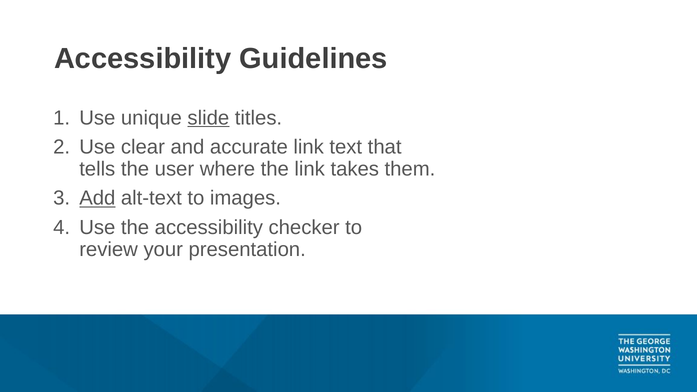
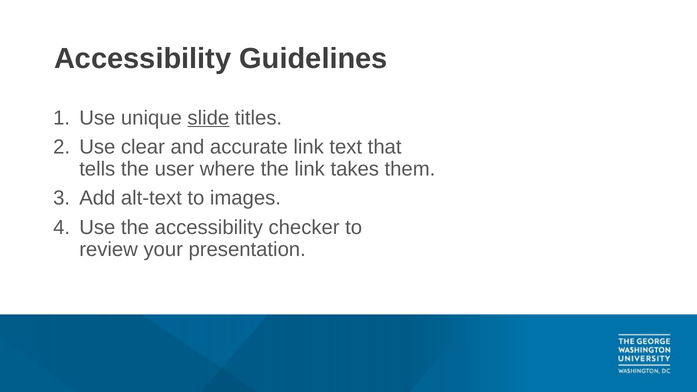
Add underline: present -> none (97, 198)
